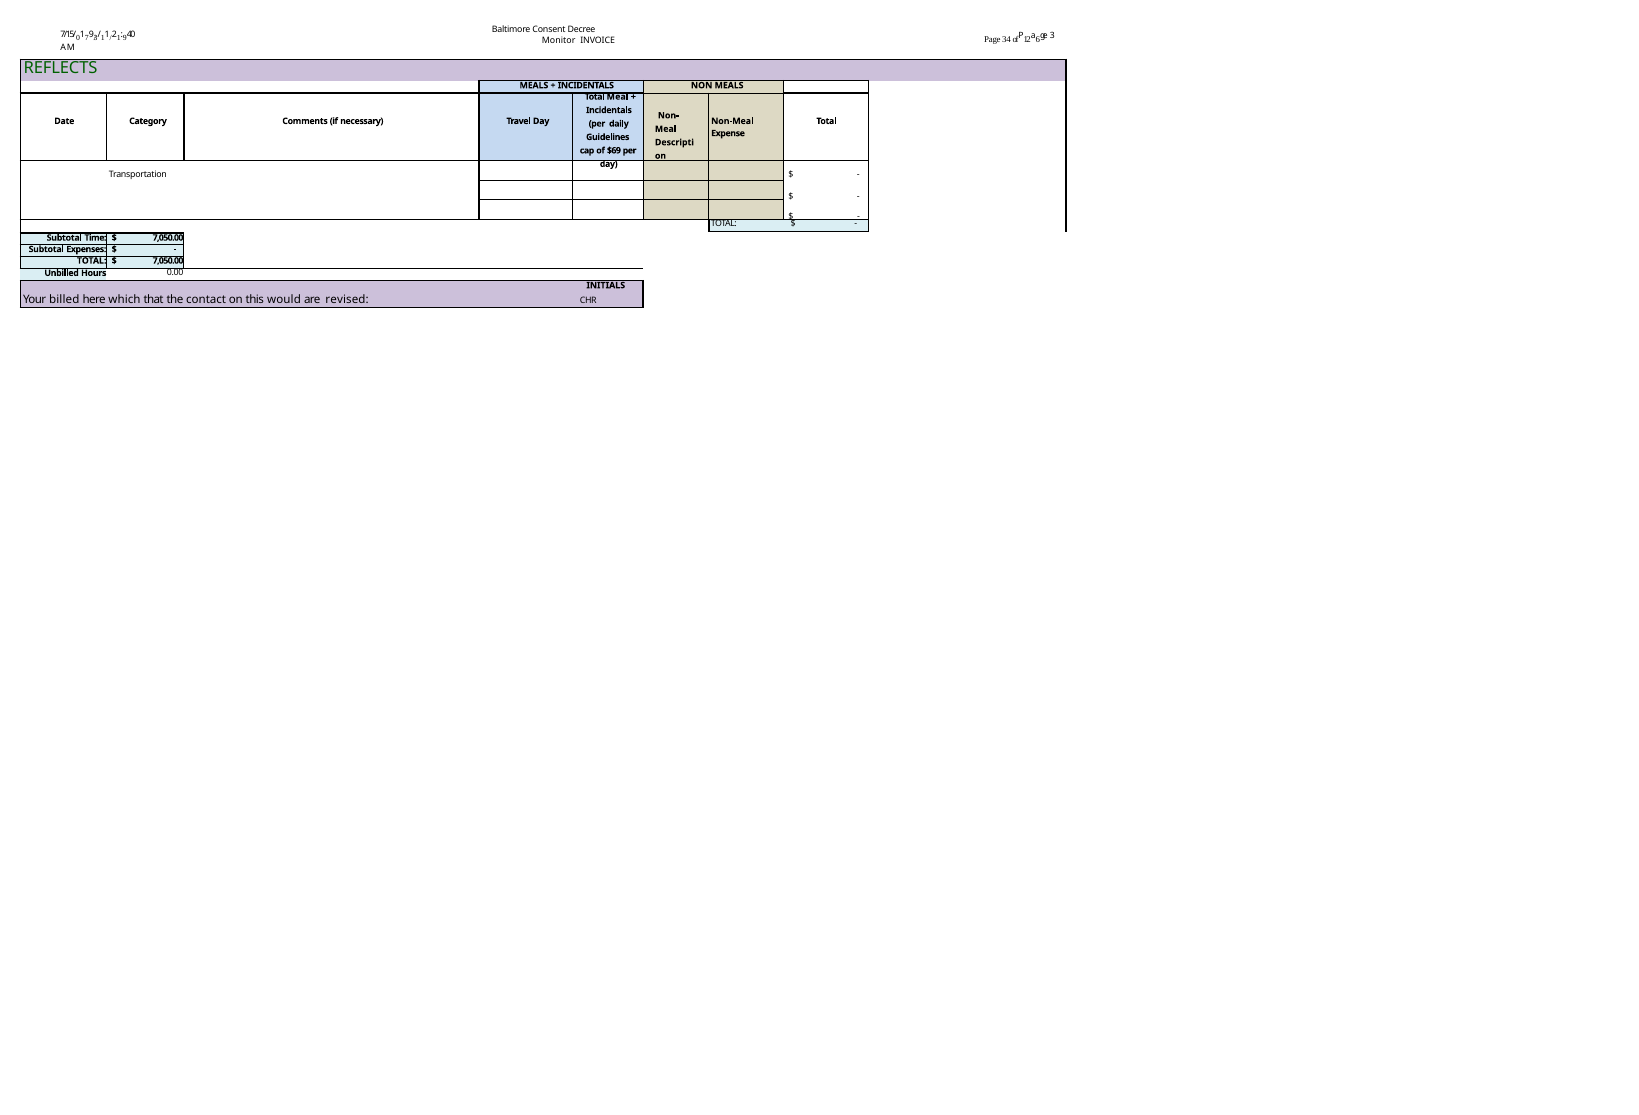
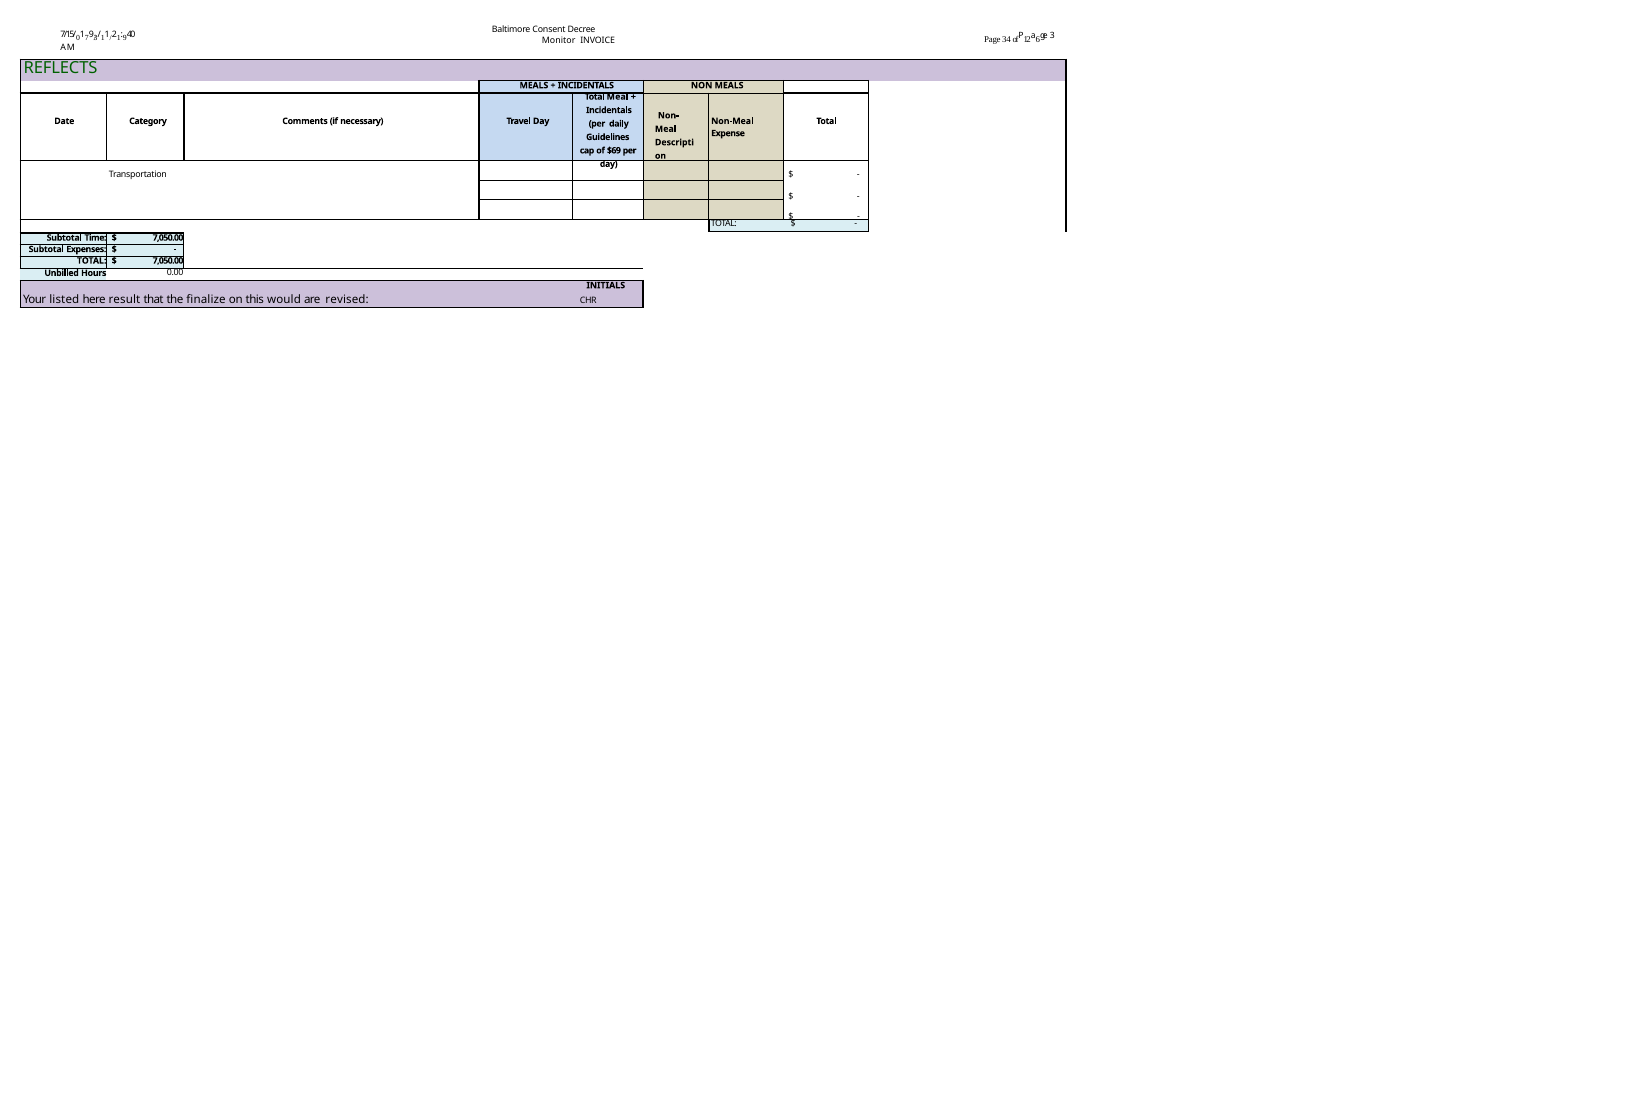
billed: billed -> listed (64, 300)
which: which -> result (124, 300)
contact: contact -> finalize (206, 300)
